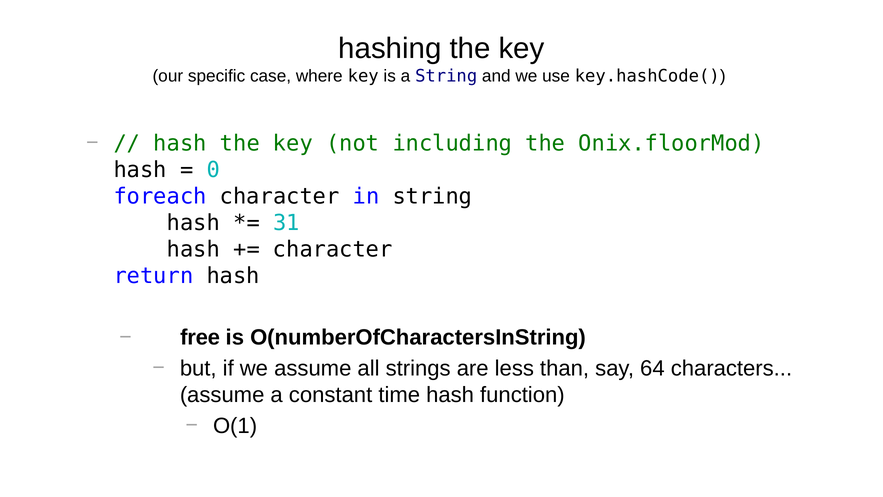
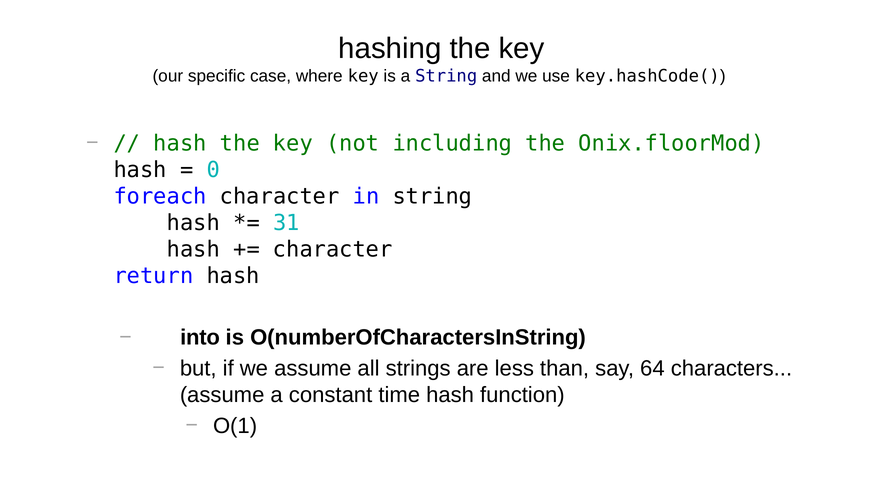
free: free -> into (200, 337)
